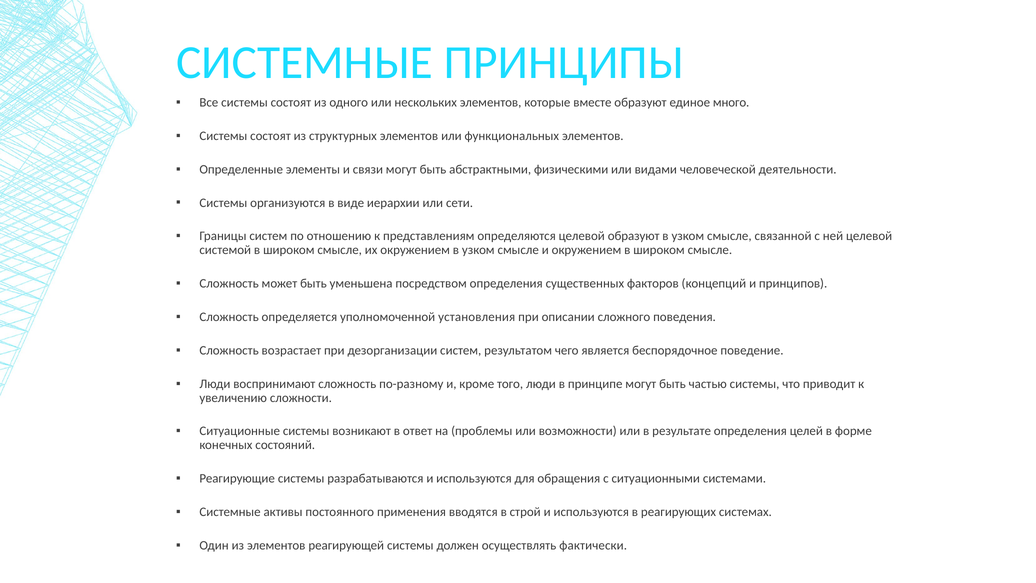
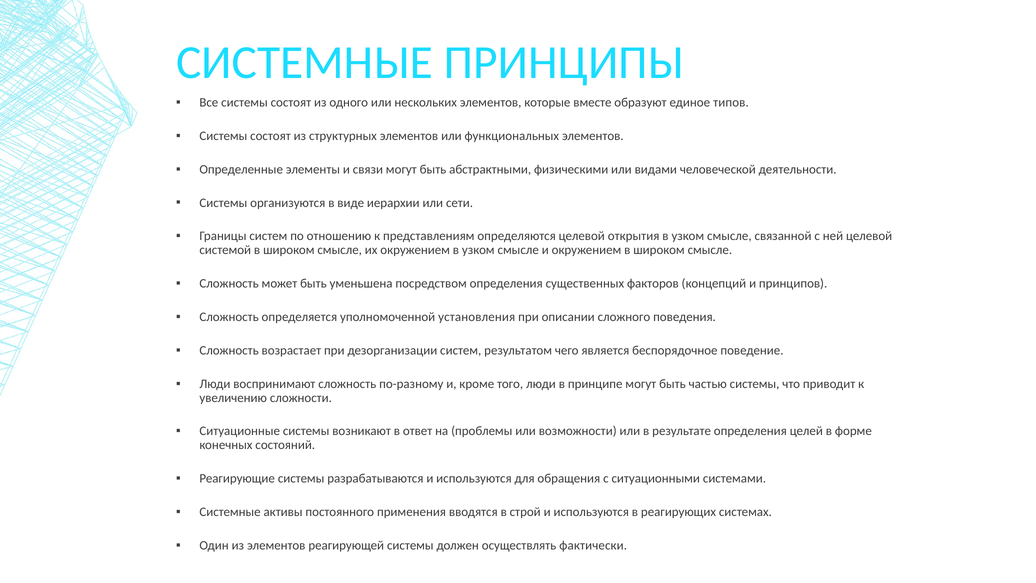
много: много -> типов (731, 102)
целевой образуют: образуют -> открытия (634, 236)
